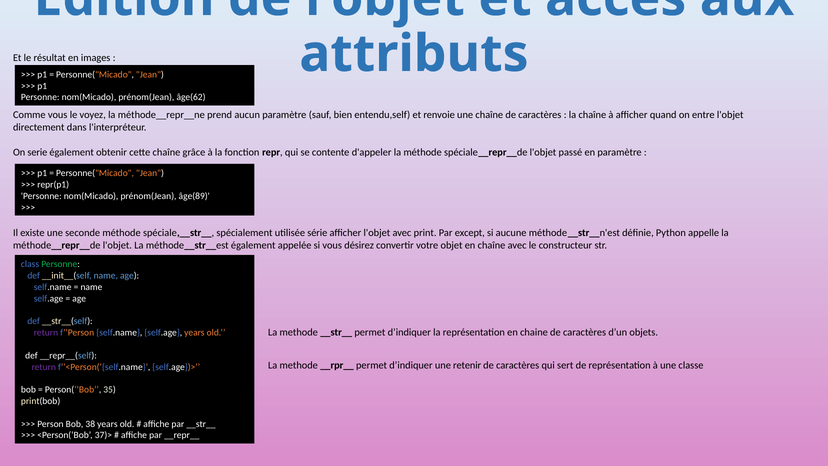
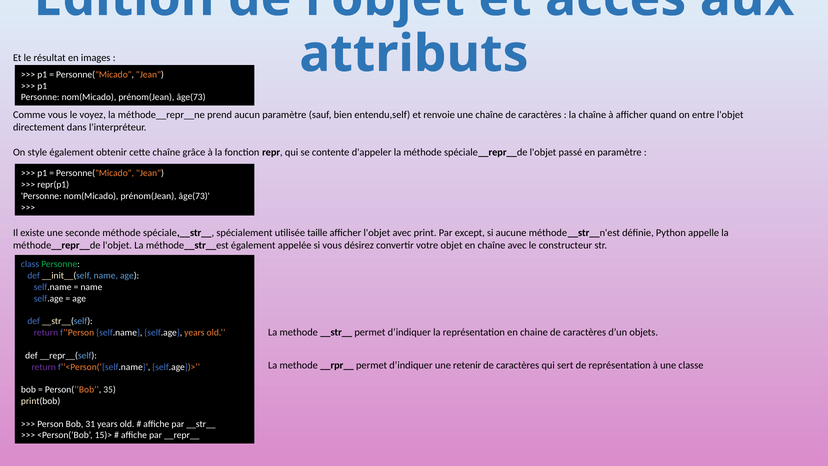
âge(62: âge(62 -> âge(73 (191, 97)
serie: serie -> style (37, 152)
âge(89: âge(89 -> âge(73 (194, 196)
série: série -> taille (317, 233)
38: 38 -> 31 (90, 424)
37)>: 37)> -> 15)> (103, 435)
